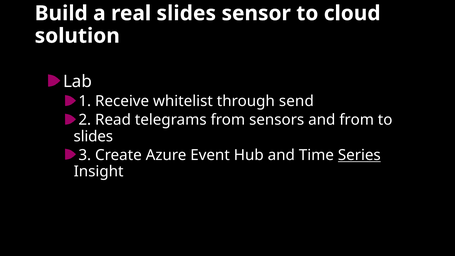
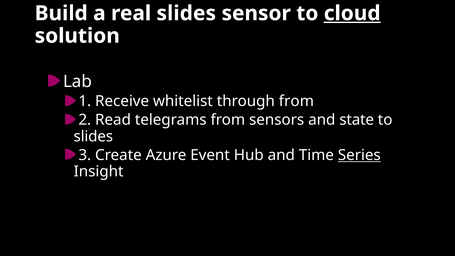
cloud underline: none -> present (352, 13)
through send: send -> from (296, 101)
and from: from -> state (357, 120)
